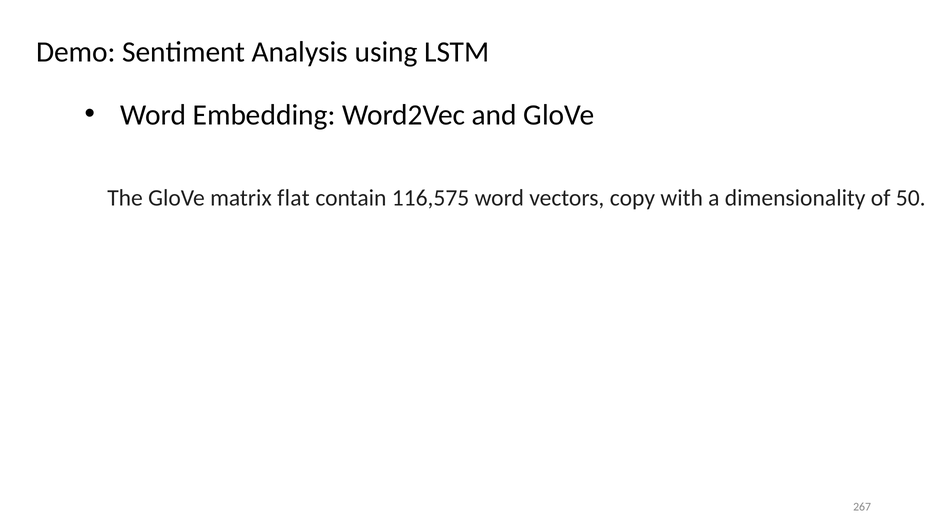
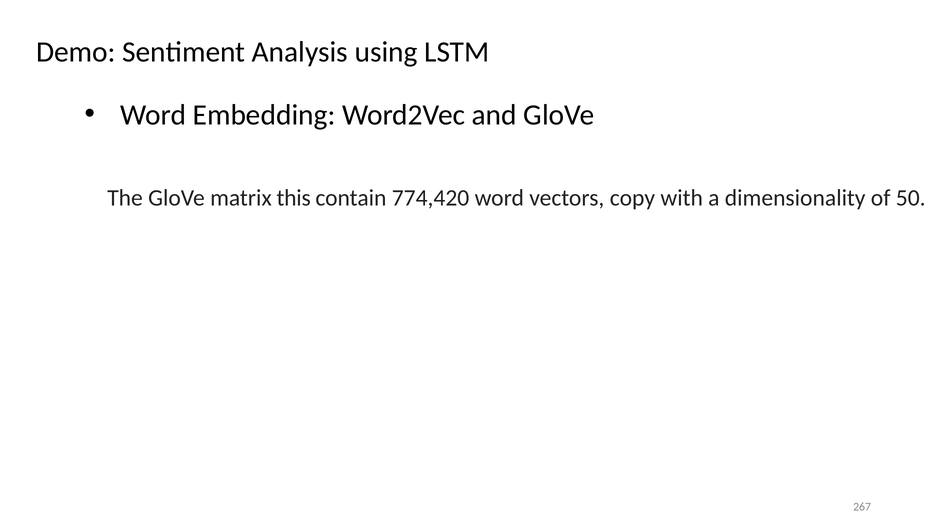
flat: flat -> this (294, 198)
116,575: 116,575 -> 774,420 (431, 198)
